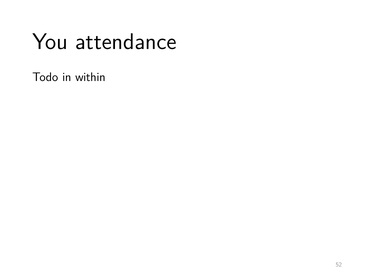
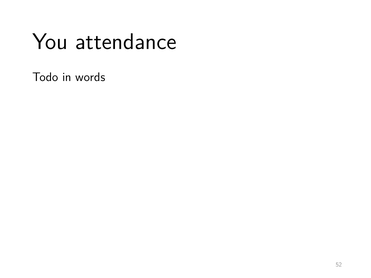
within: within -> words (90, 77)
